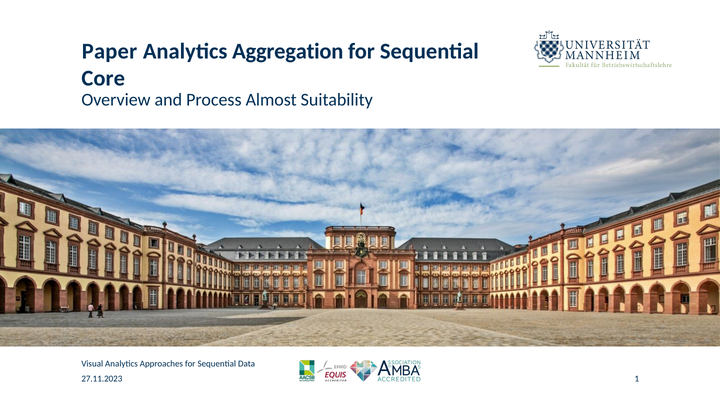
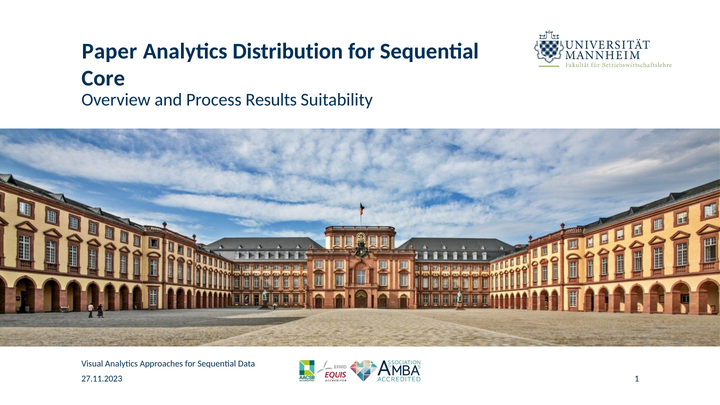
Aggregation: Aggregation -> Distribution (288, 51)
Almost: Almost -> Results (271, 100)
